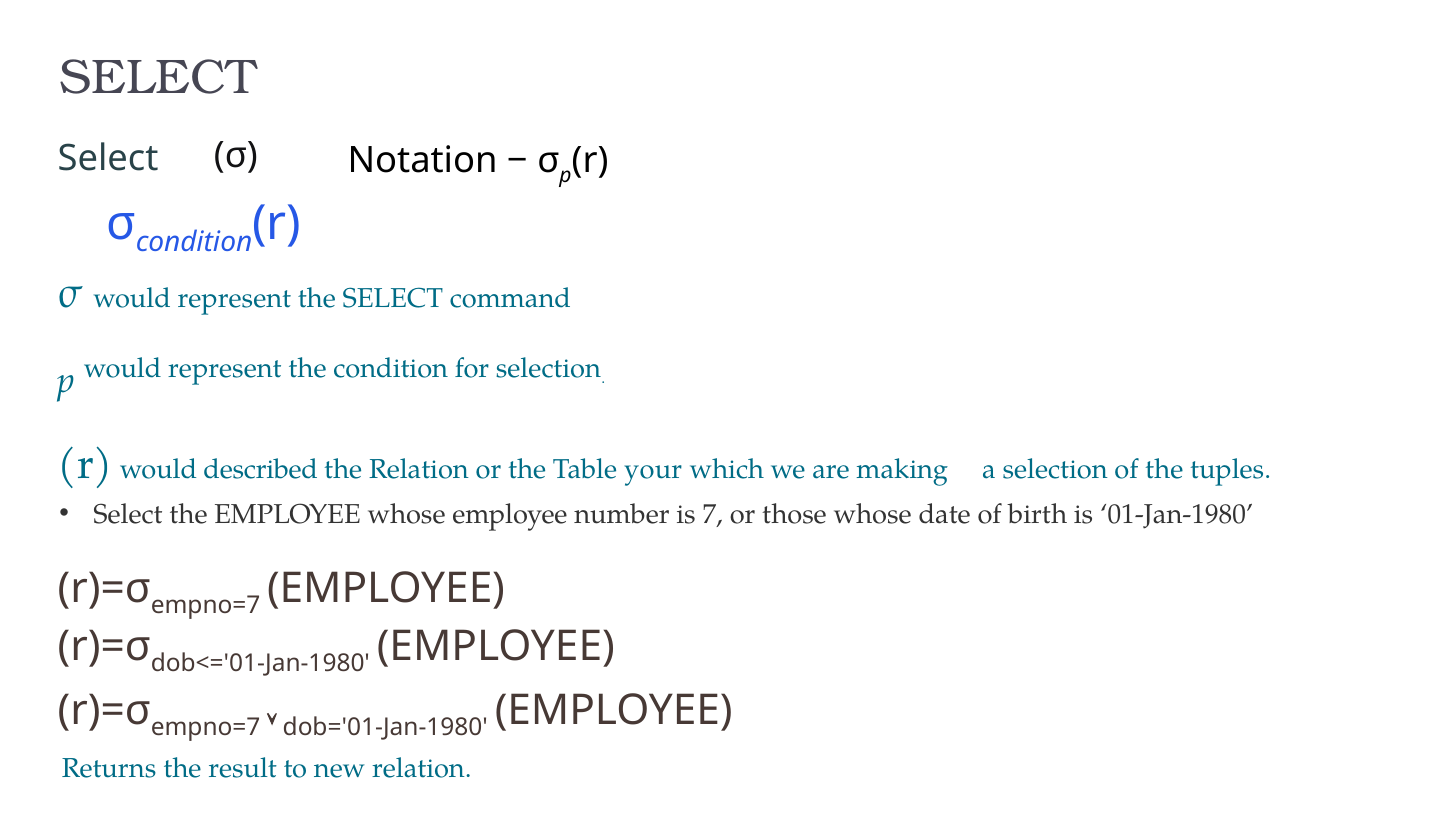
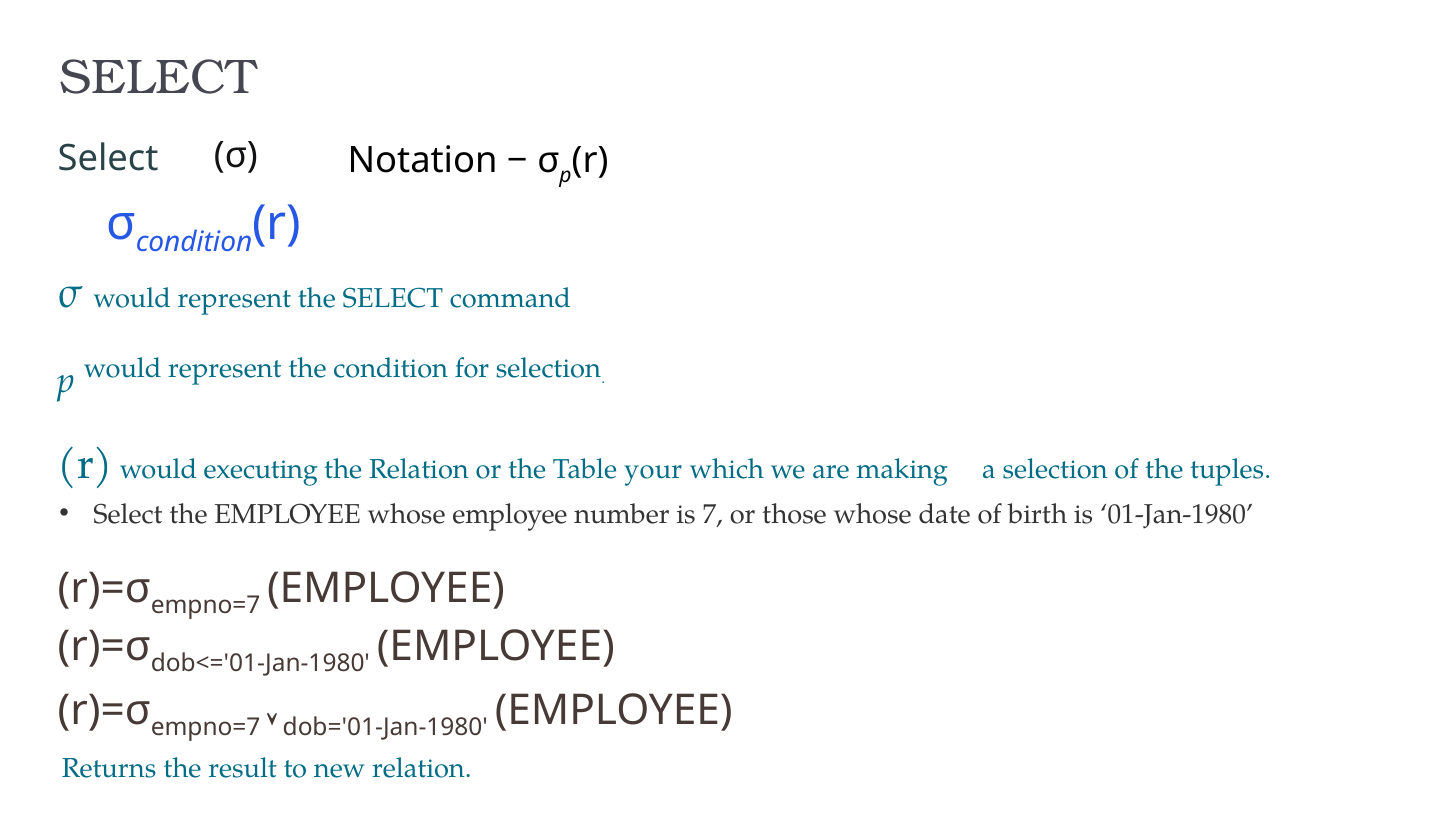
described: described -> executing (261, 470)
